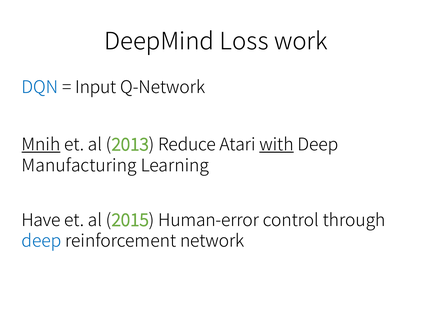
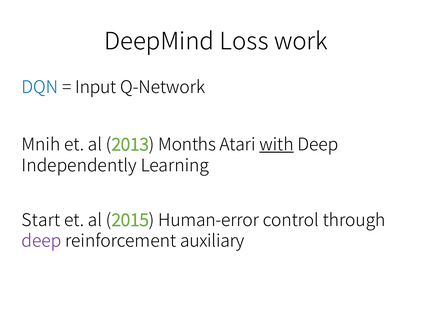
Mnih underline: present -> none (41, 145)
Reduce: Reduce -> Months (187, 145)
Manufacturing: Manufacturing -> Independently (79, 166)
Have: Have -> Start (41, 220)
deep colour: blue -> purple (41, 241)
network: network -> auxiliary (212, 241)
